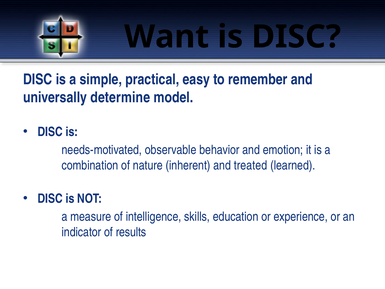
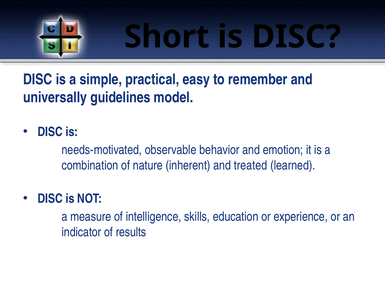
Want: Want -> Short (167, 37)
determine: determine -> guidelines (120, 97)
